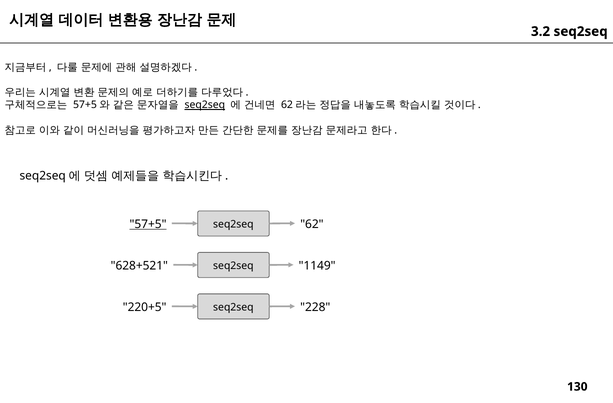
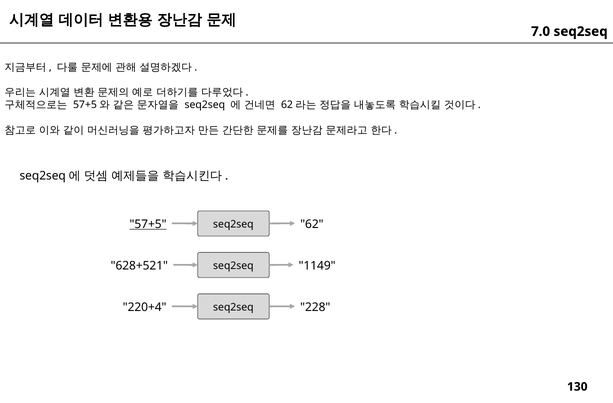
3.2: 3.2 -> 7.0 (541, 31)
seq2seq underline: present -> none (205, 105)
220+5: 220+5 -> 220+4 (145, 307)
